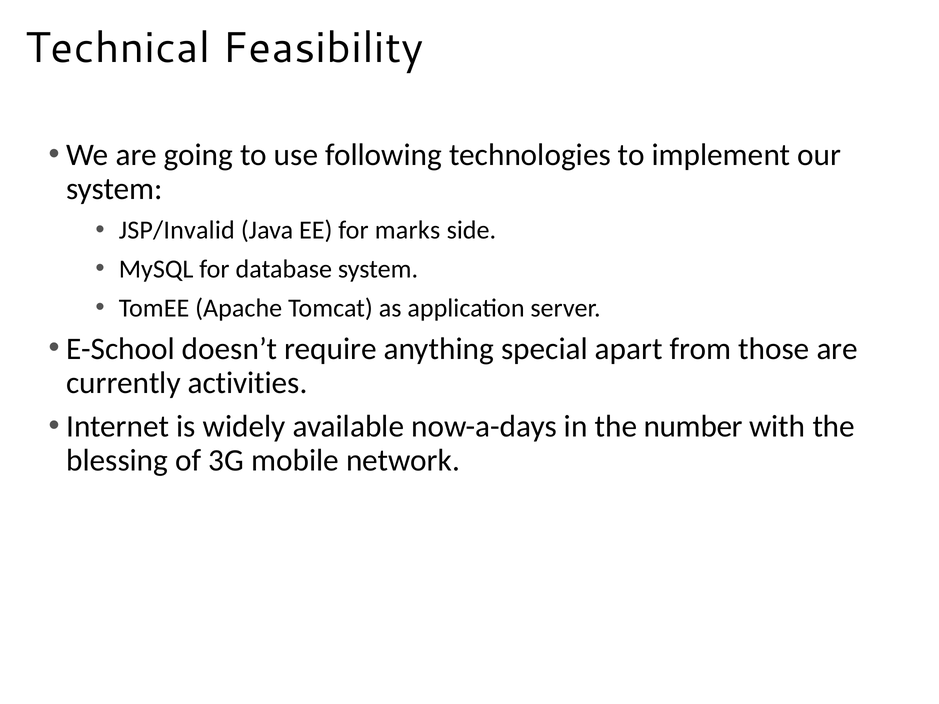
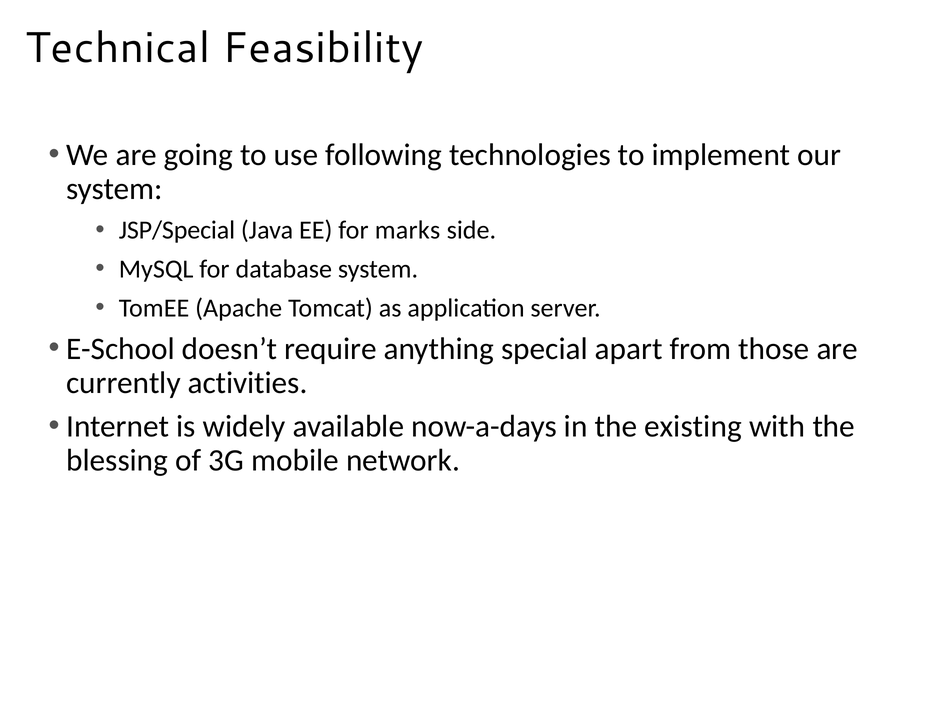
JSP/Invalid: JSP/Invalid -> JSP/Special (177, 230)
number: number -> existing (693, 427)
